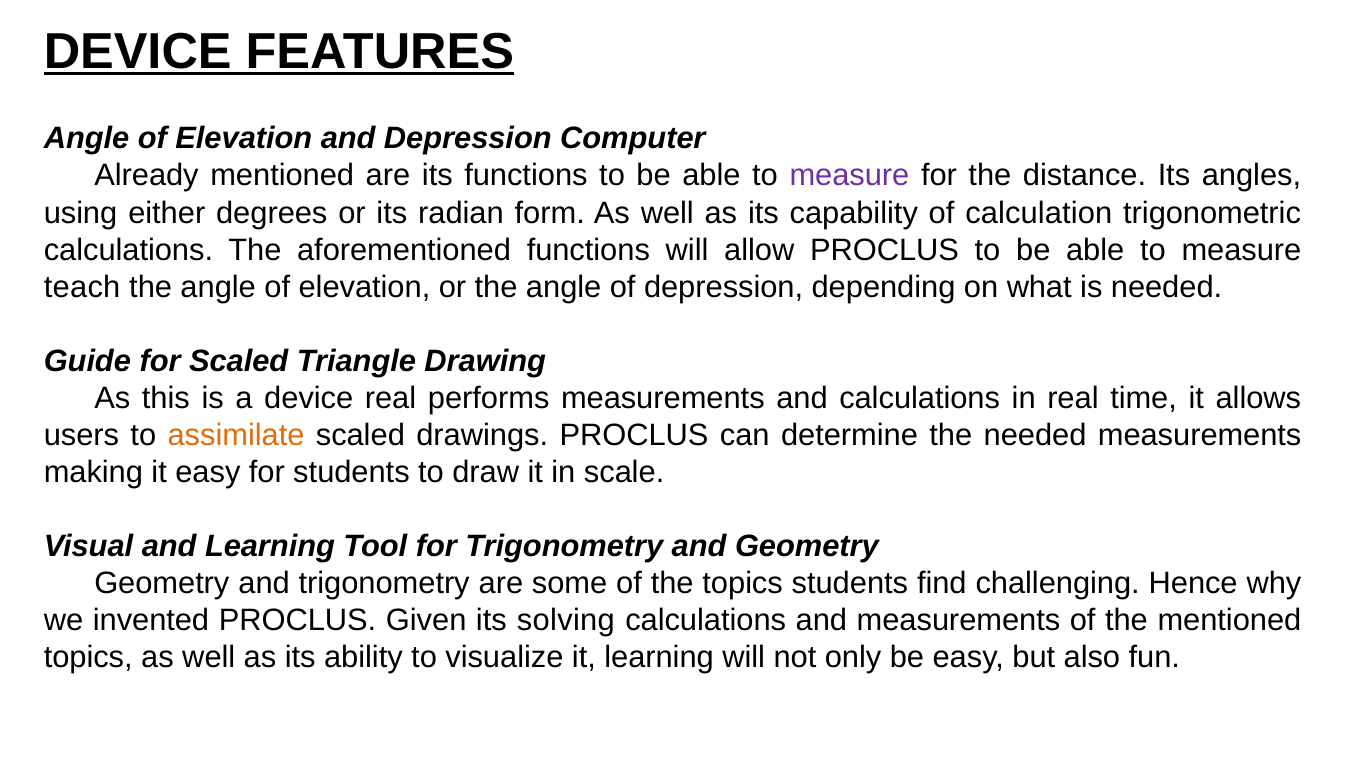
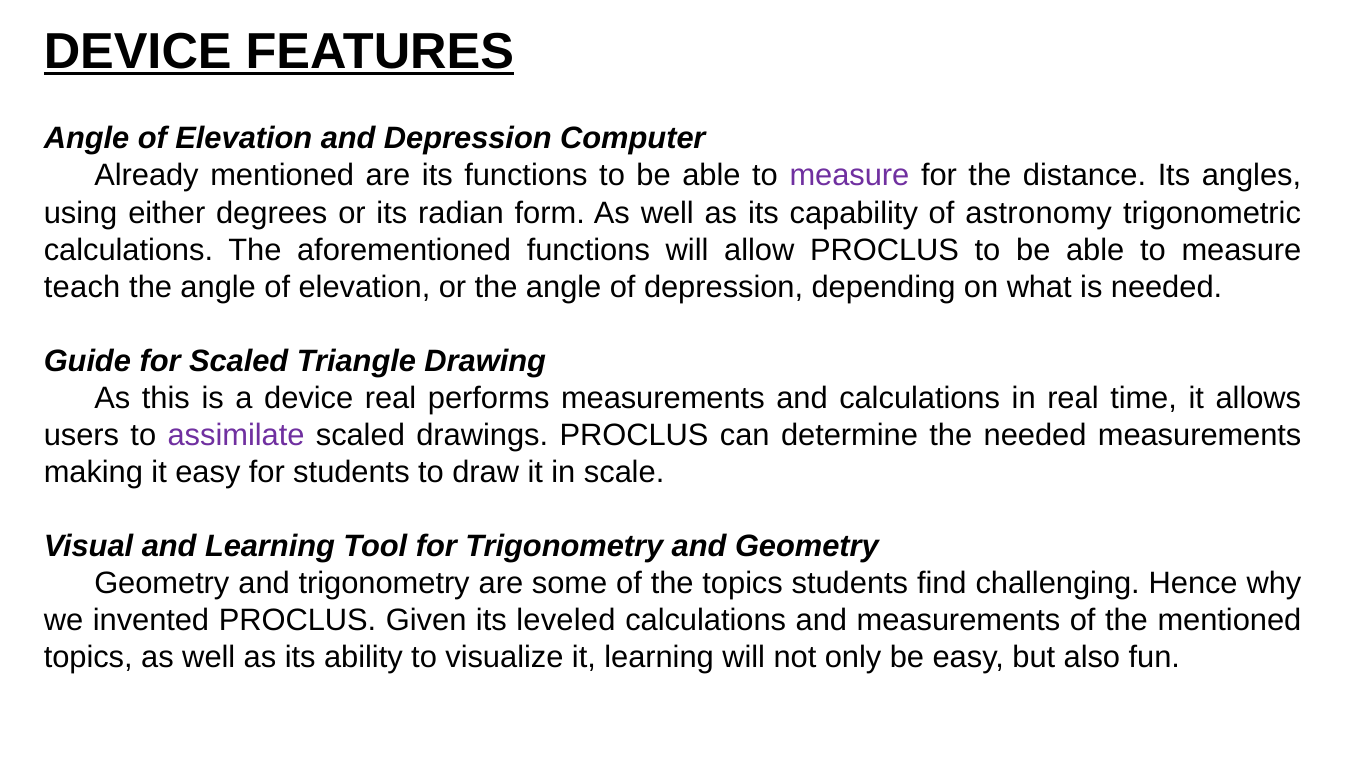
calculation: calculation -> astronomy (1039, 213)
assimilate colour: orange -> purple (236, 435)
solving: solving -> leveled (566, 620)
